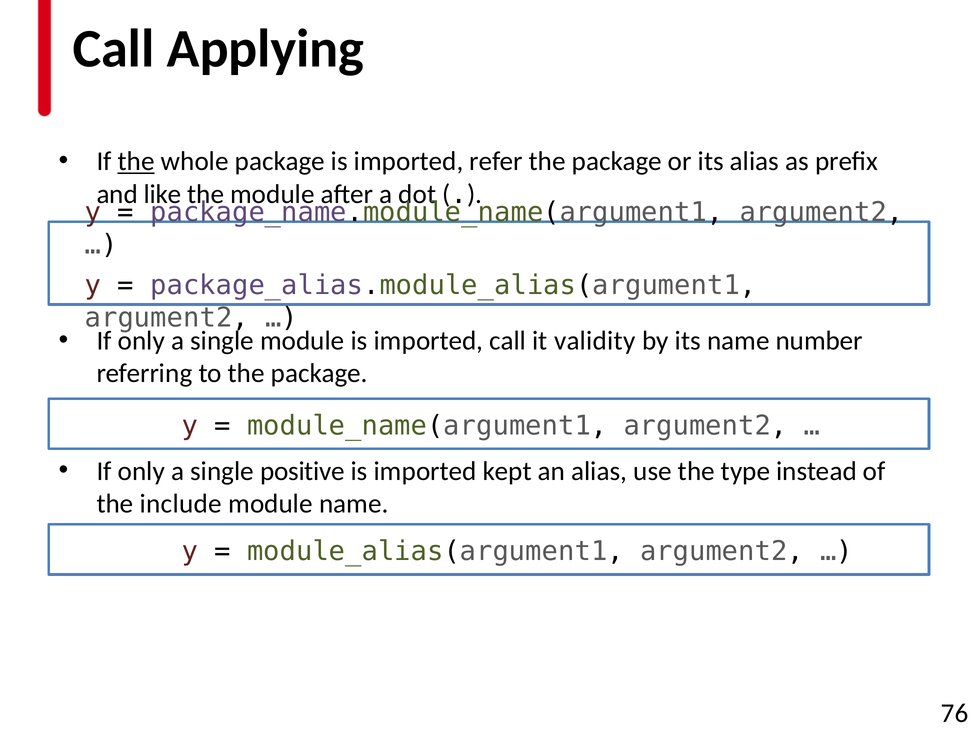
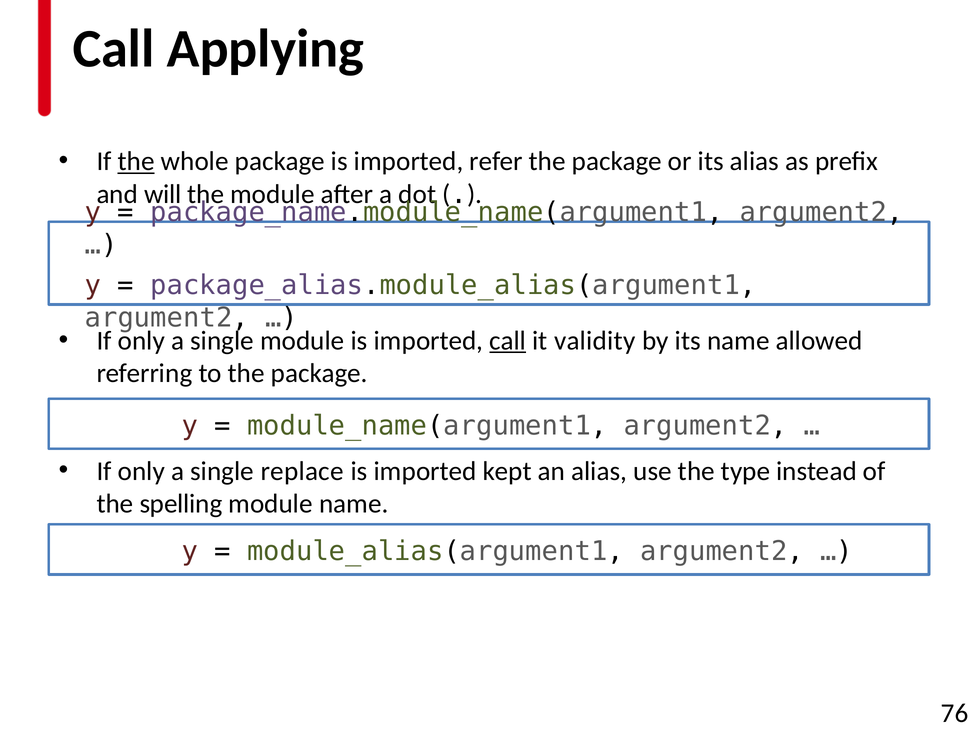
like: like -> will (163, 194)
call underline: none -> present (508, 341)
number: number -> allowed (819, 341)
positive: positive -> replace (302, 471)
include: include -> spelling (181, 504)
